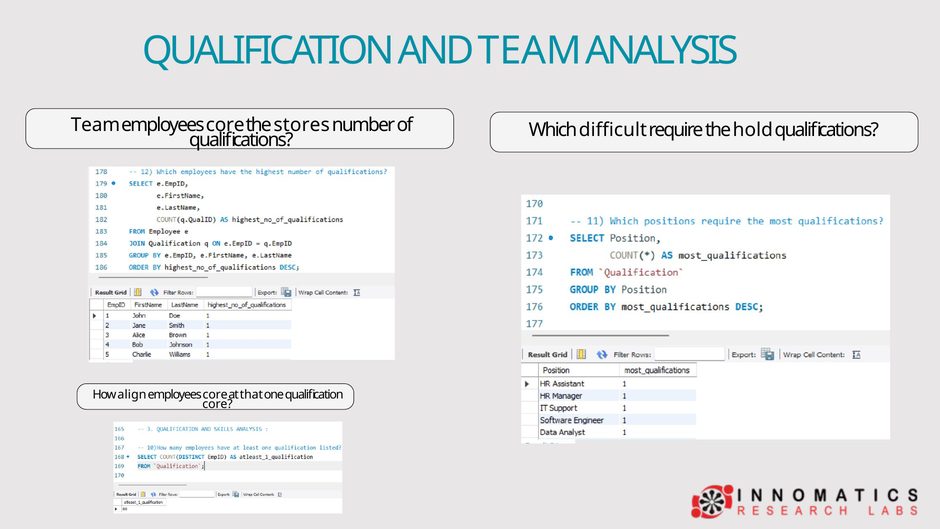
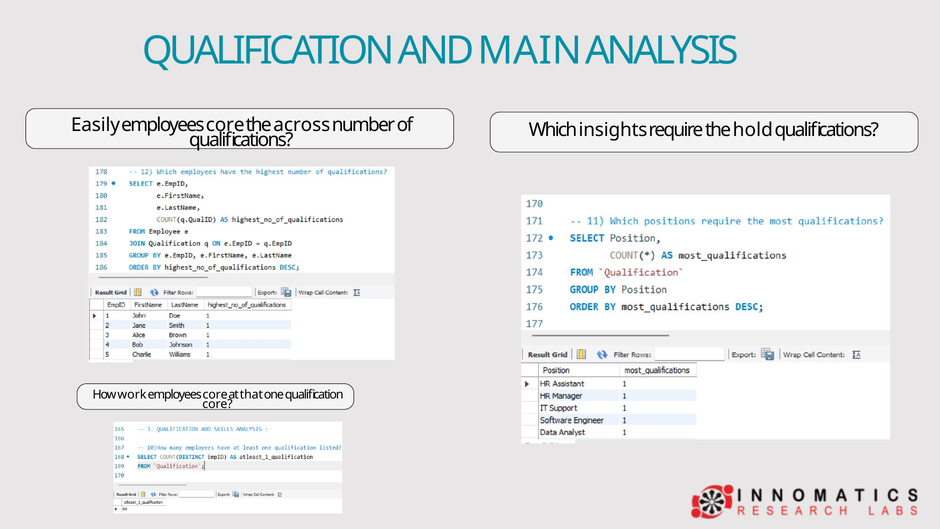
AND TEAM: TEAM -> MAIN (530, 51)
Team: Team -> Easily (95, 125)
stores: stores -> across (302, 125)
difficult: difficult -> insights (613, 130)
align: align -> work (132, 394)
